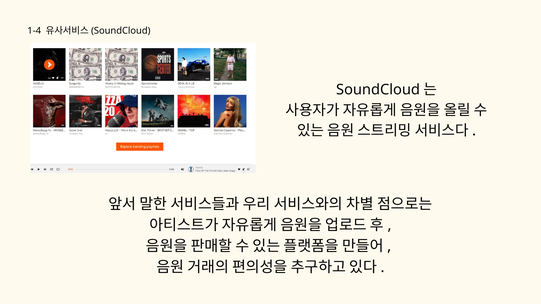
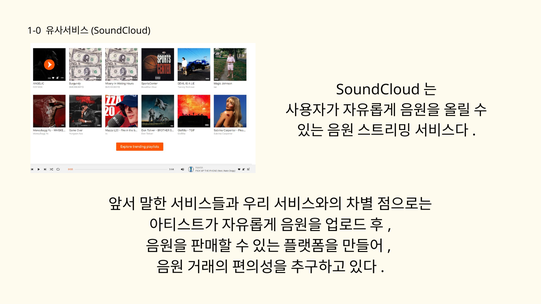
1-4: 1-4 -> 1-0 (34, 31)
